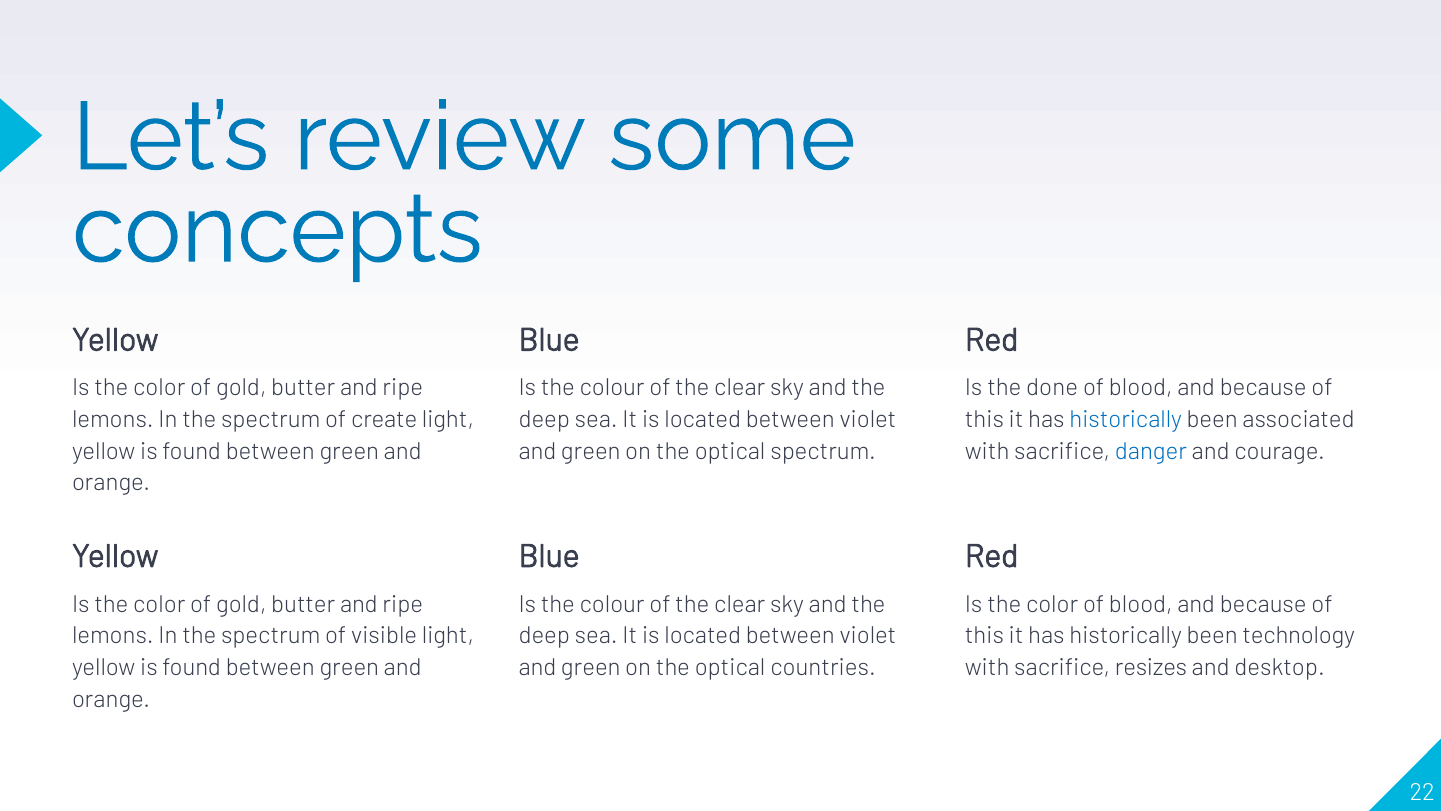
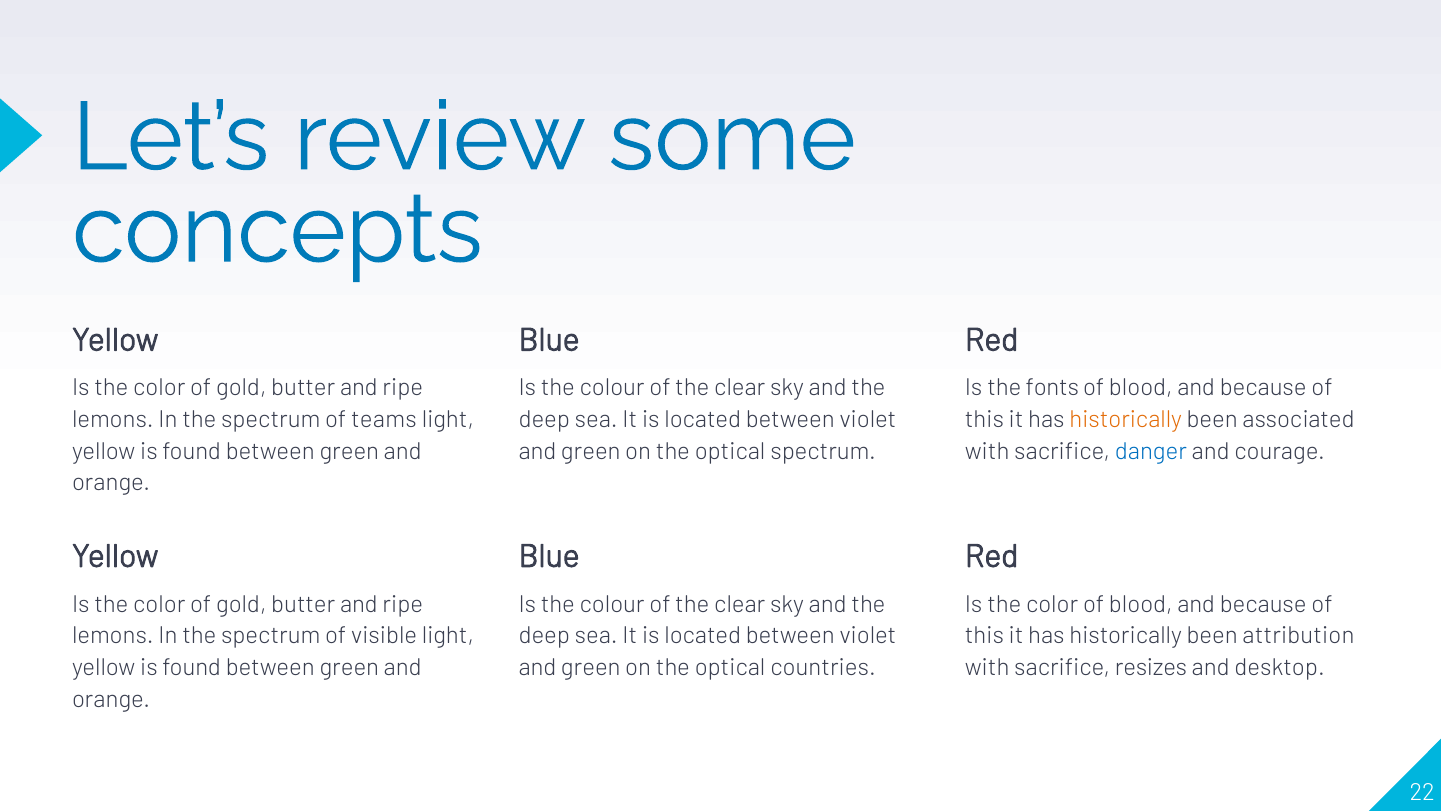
done: done -> fonts (1052, 388)
create: create -> teams (384, 419)
historically colour: blue -> orange (1126, 419)
technology: technology -> attribution (1298, 635)
